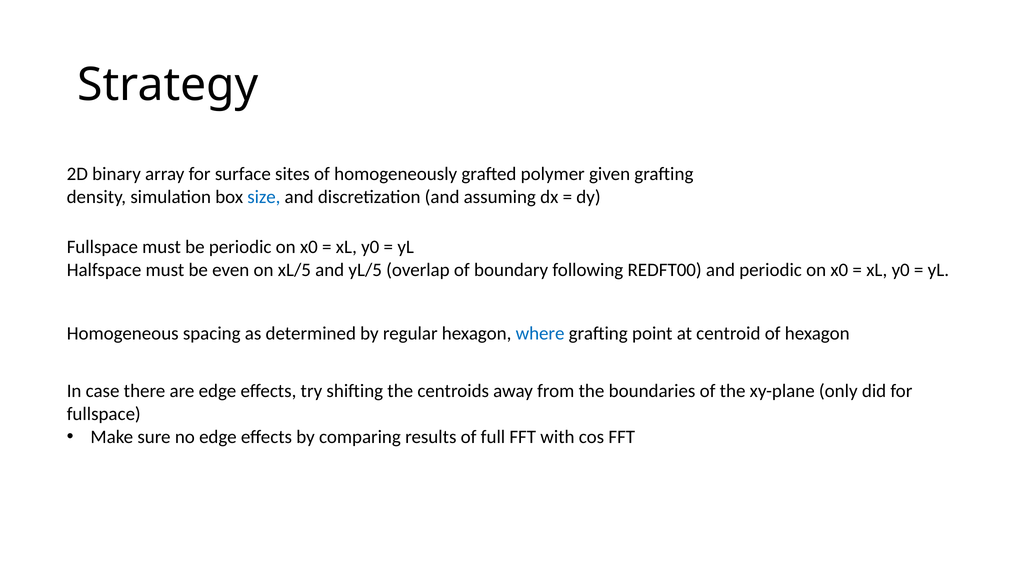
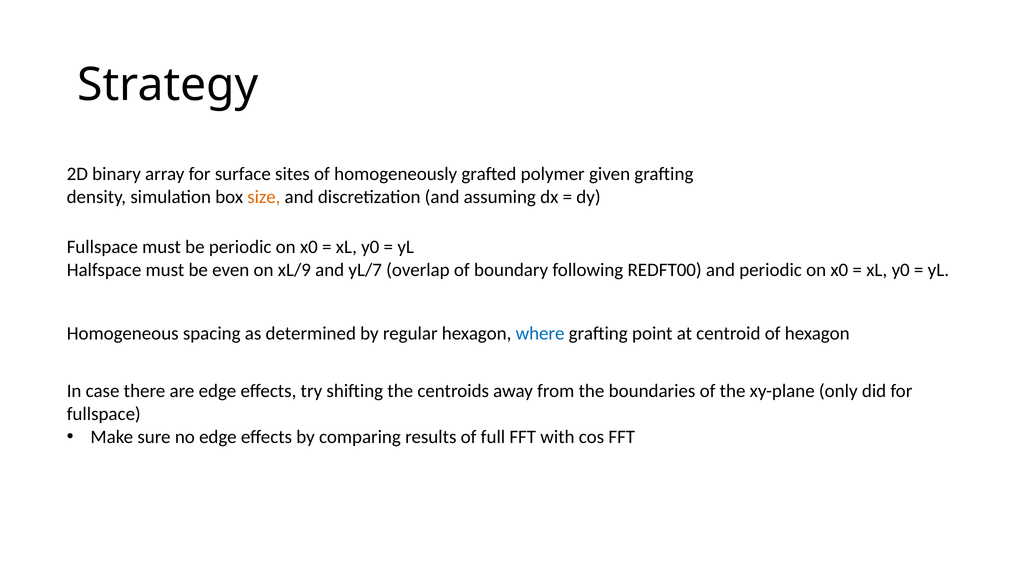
size colour: blue -> orange (264, 197)
xL/5: xL/5 -> xL/9 (294, 270)
yL/5: yL/5 -> yL/7 (365, 270)
